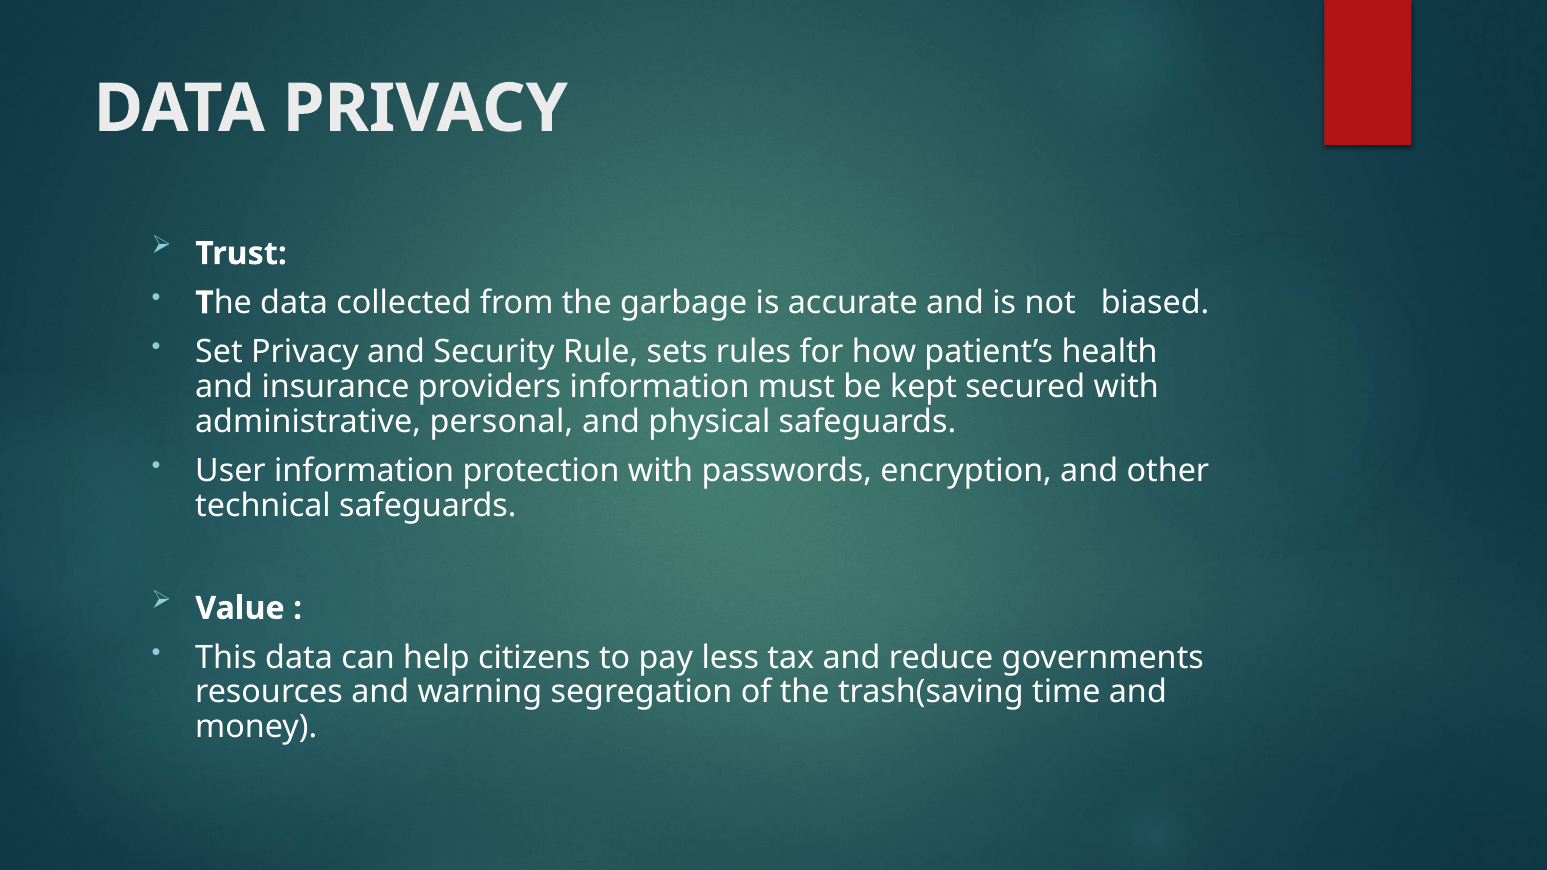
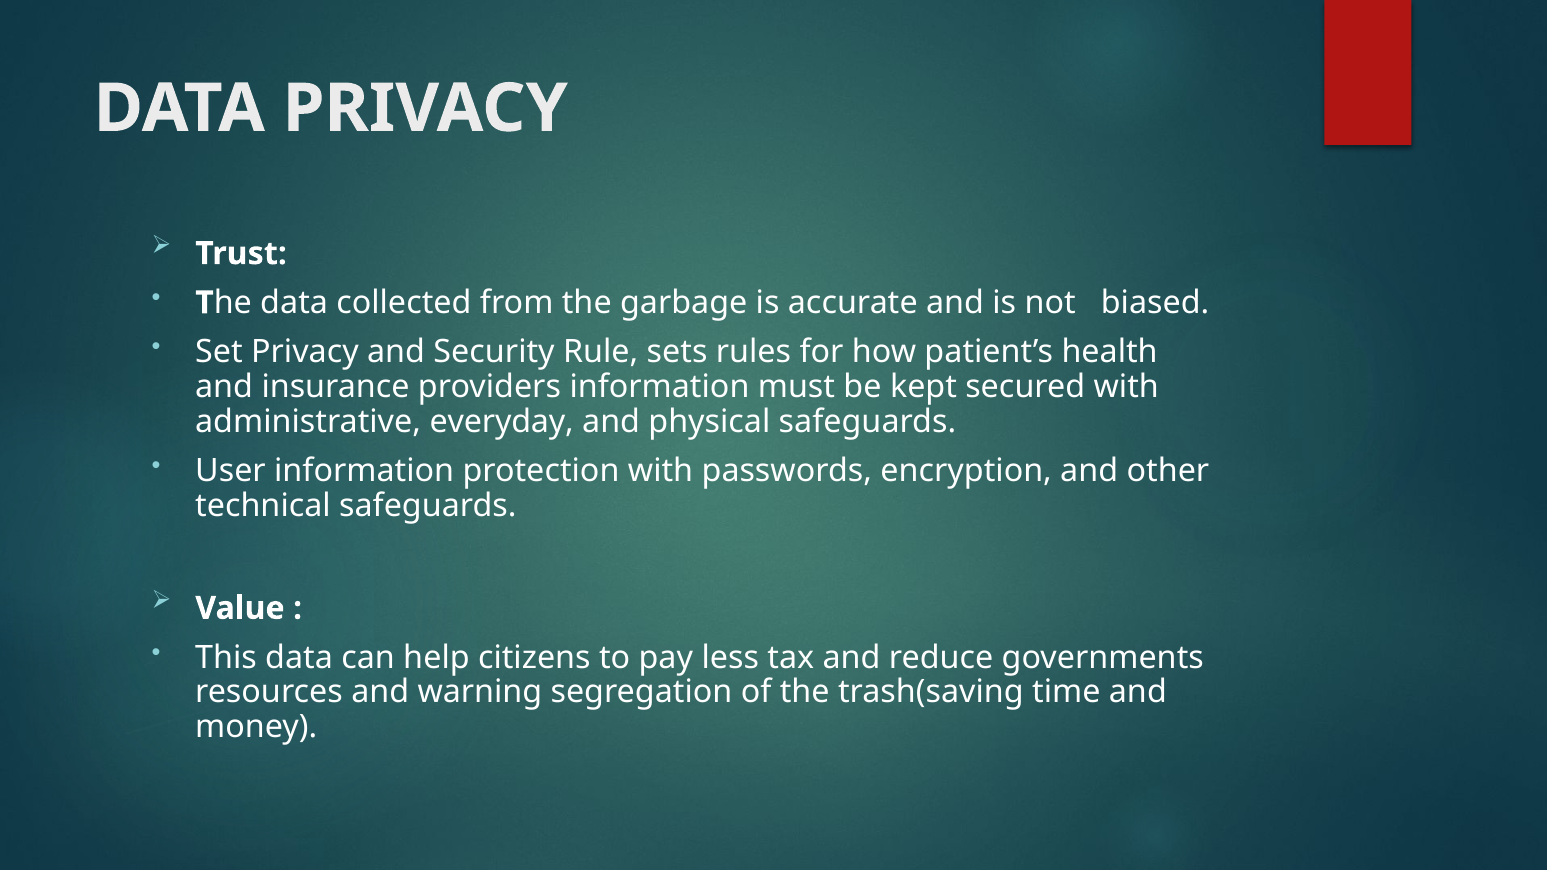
personal: personal -> everyday (502, 422)
